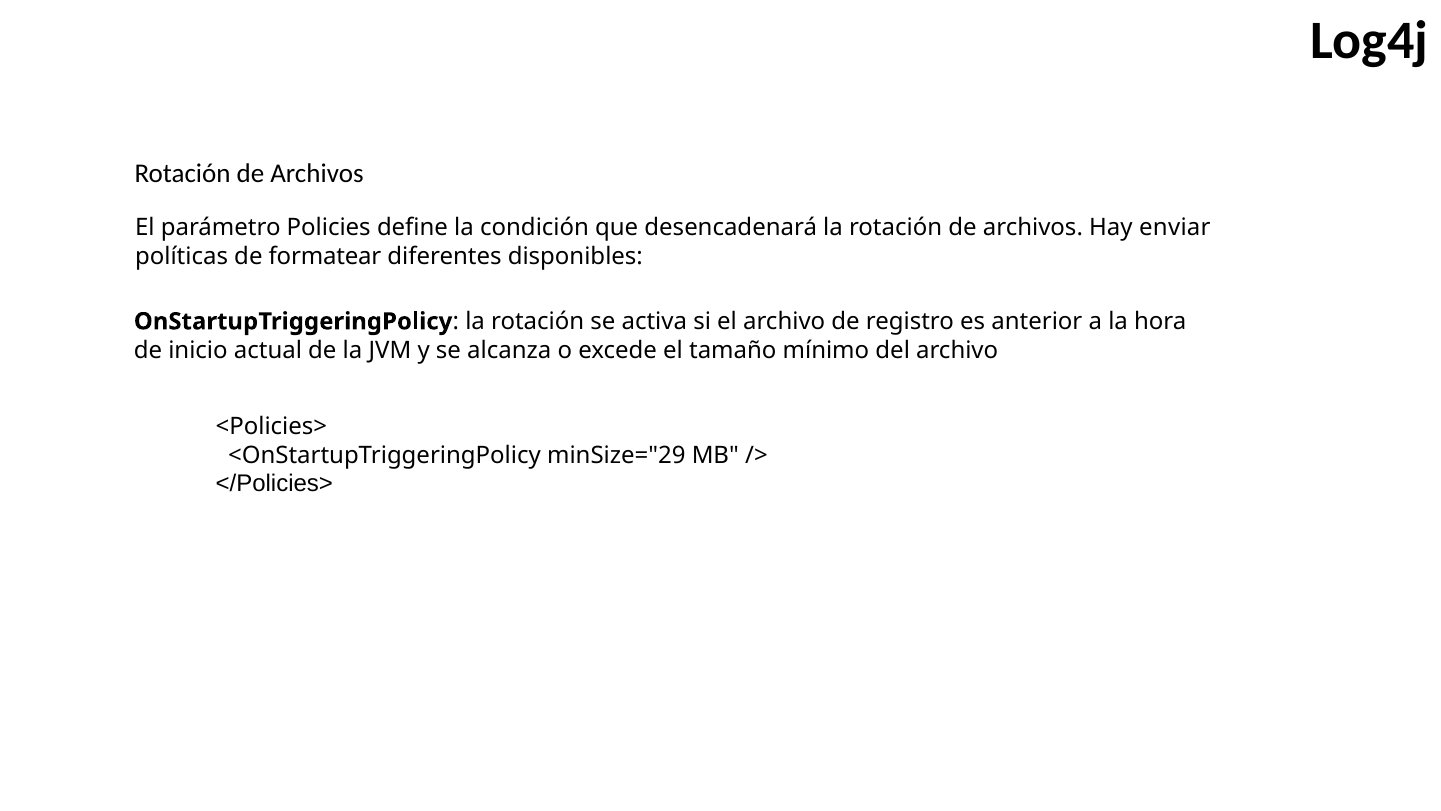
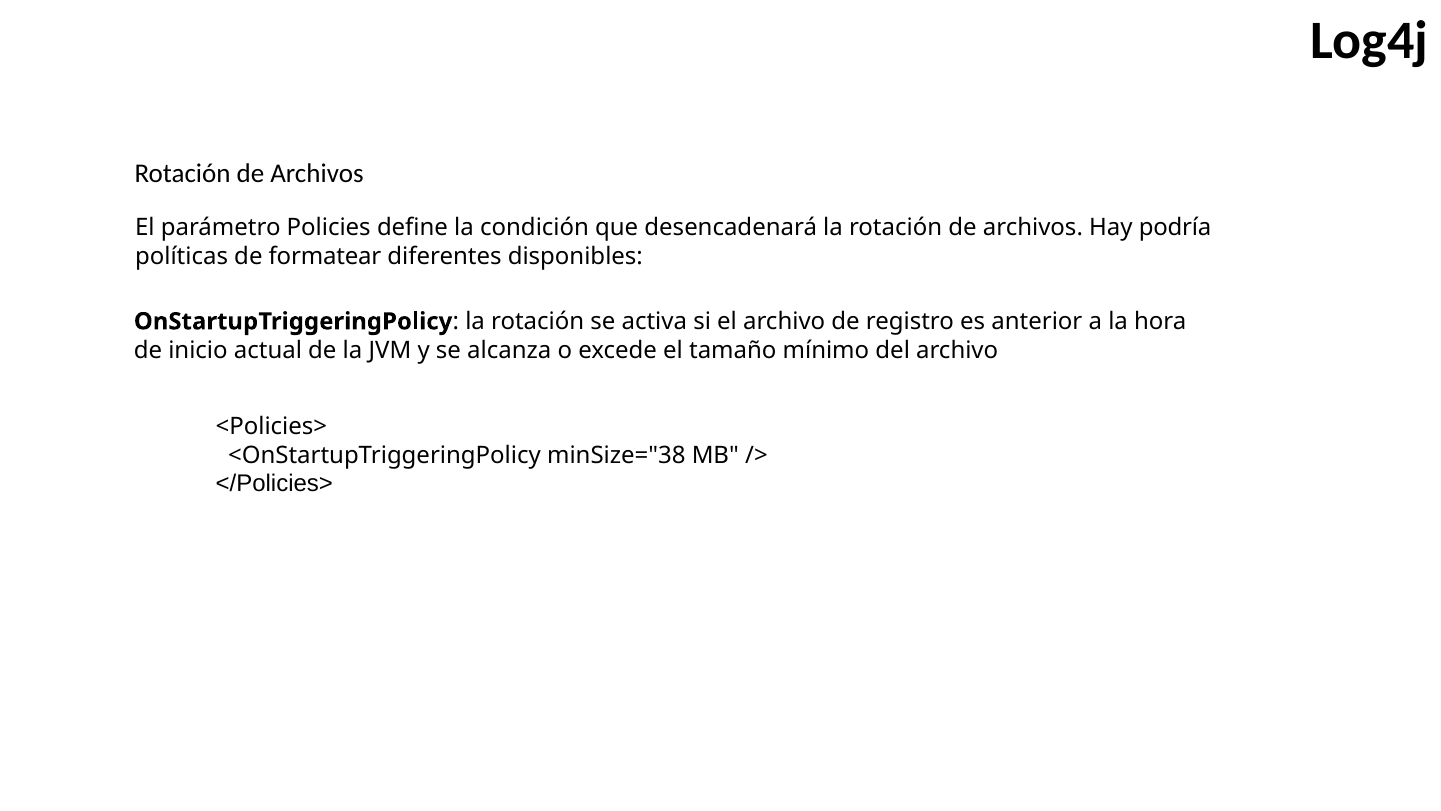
enviar: enviar -> podría (1175, 228)
minSize="29: minSize="29 -> minSize="38 (616, 455)
